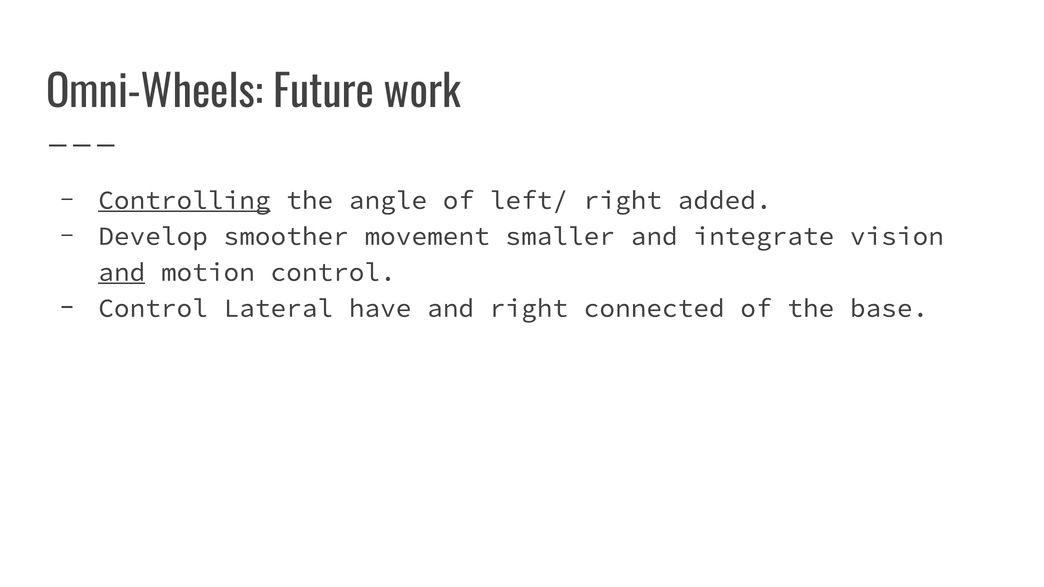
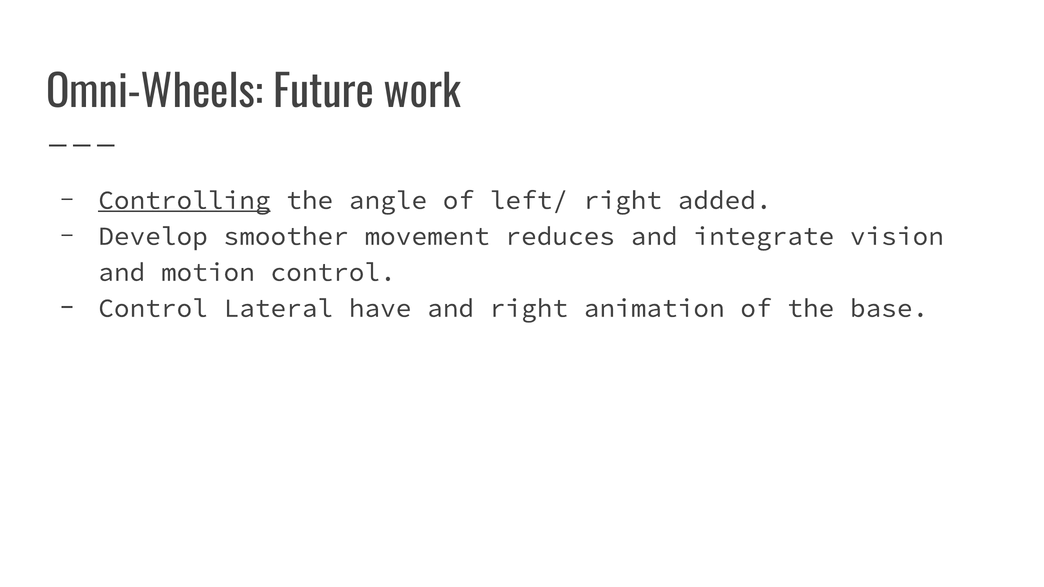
smaller: smaller -> reduces (560, 236)
and underline: present -> none (122, 272)
connected: connected -> animation (654, 308)
